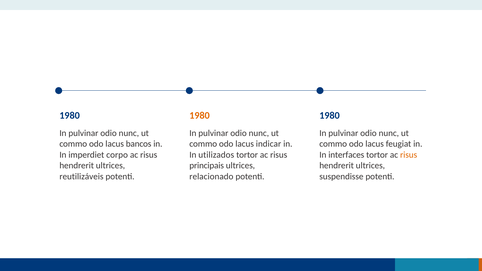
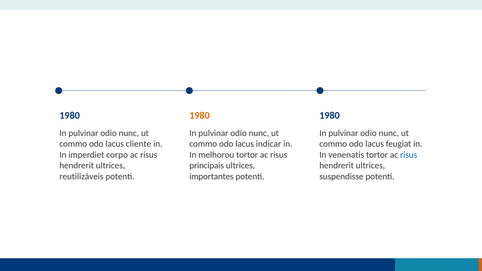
bancos: bancos -> cliente (139, 144)
utilizados: utilizados -> melhorou (216, 155)
interfaces: interfaces -> venenatis (346, 155)
risus colour: orange -> blue (409, 155)
relacionado: relacionado -> importantes (211, 177)
